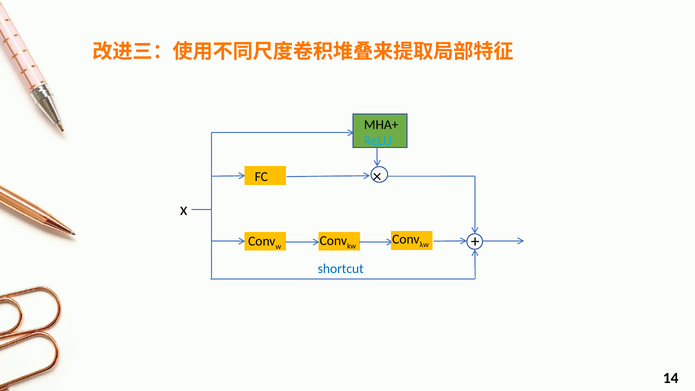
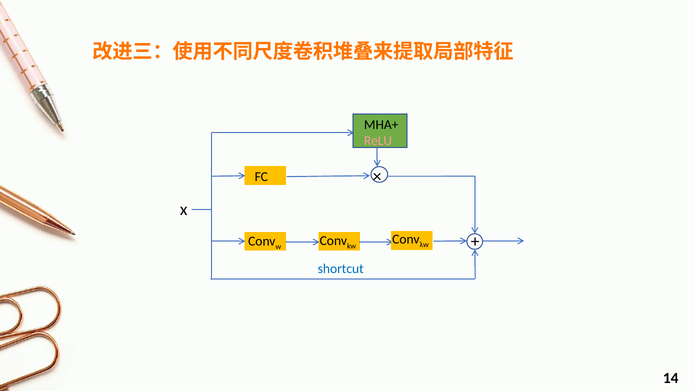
ReLU colour: light blue -> pink (378, 141)
